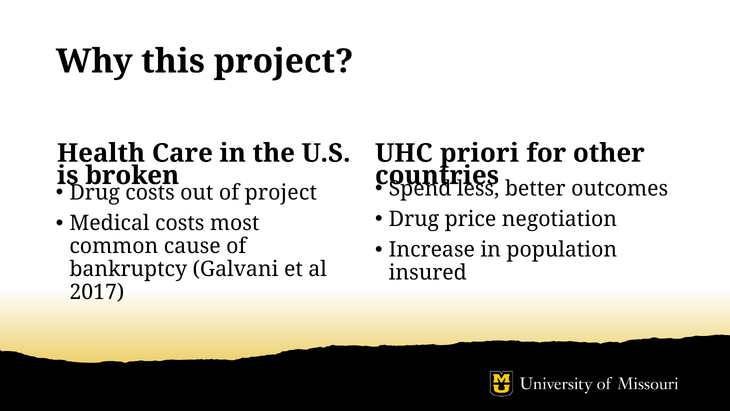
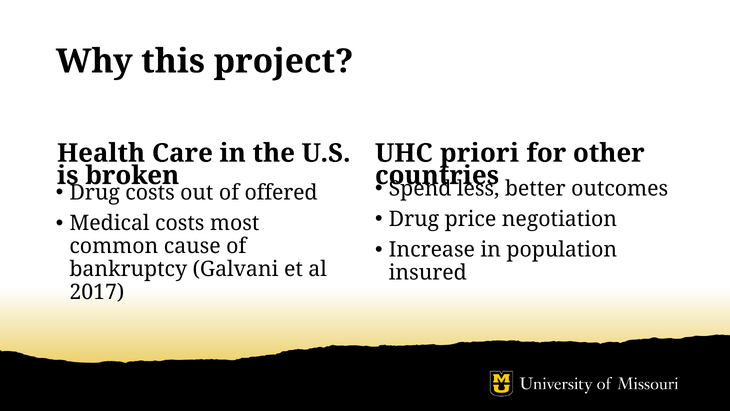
of project: project -> offered (281, 193)
